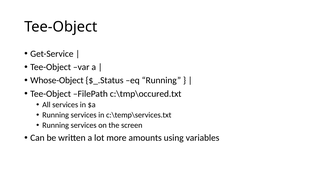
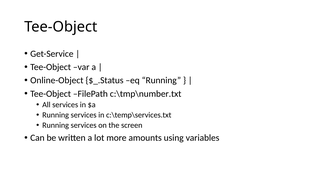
Whose-Object: Whose-Object -> Online-Object (57, 81)
c:\tmp\occured.txt: c:\tmp\occured.txt -> c:\tmp\number.txt (146, 94)
